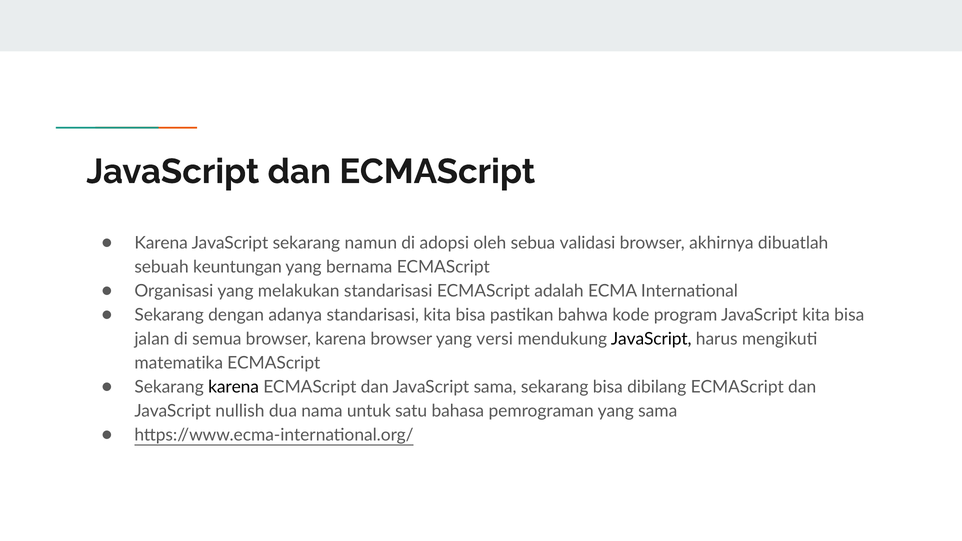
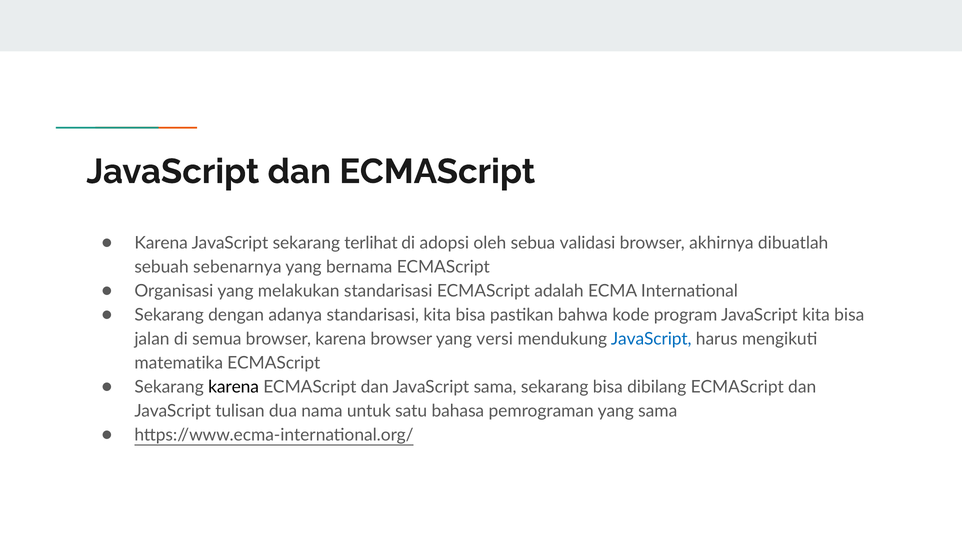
namun: namun -> terlihat (371, 243)
keuntungan: keuntungan -> sebenarnya (237, 267)
JavaScript colour: black -> blue (651, 339)
nullish: nullish -> tulisan (240, 411)
